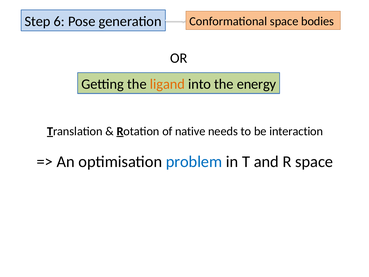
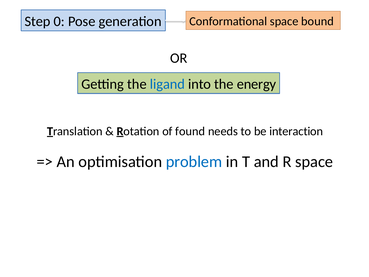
6: 6 -> 0 (59, 21)
bodies: bodies -> bound (317, 21)
ligand colour: orange -> blue (167, 84)
native: native -> found (190, 131)
